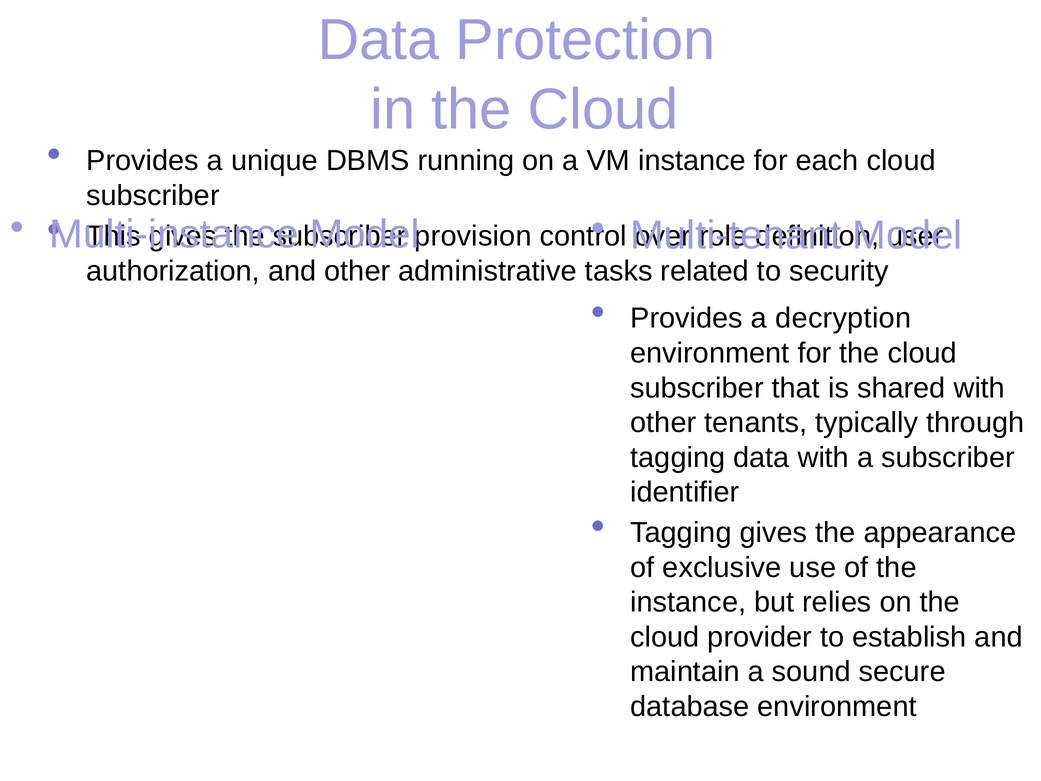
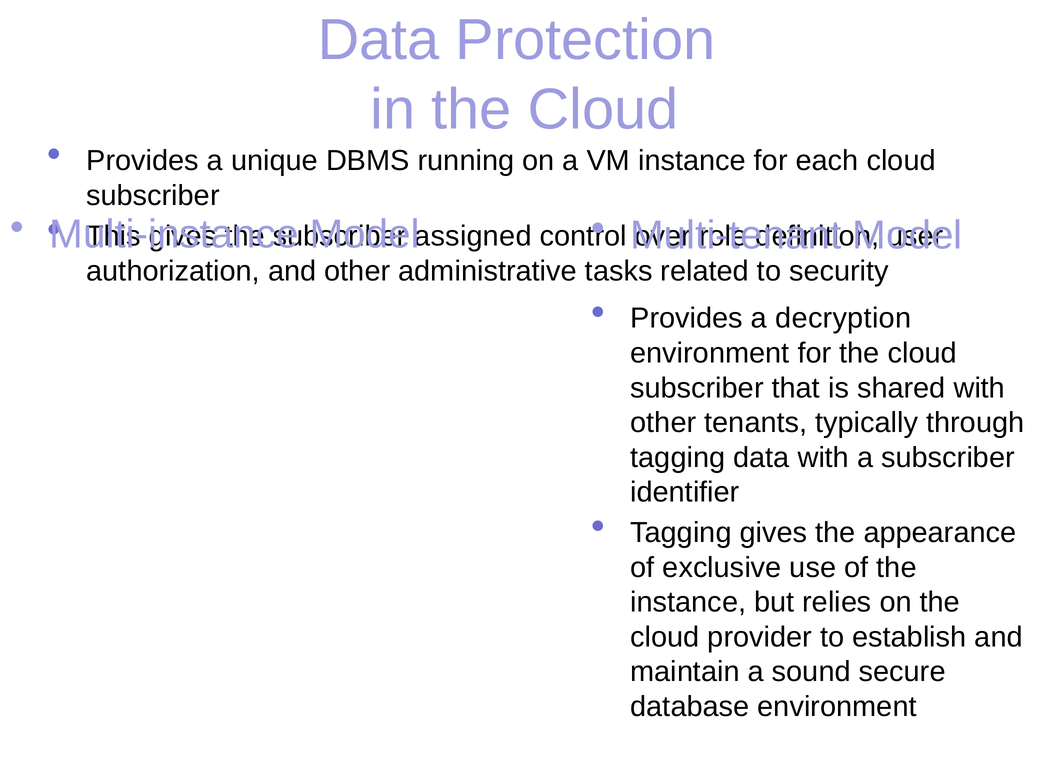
provision: provision -> assigned (473, 236)
